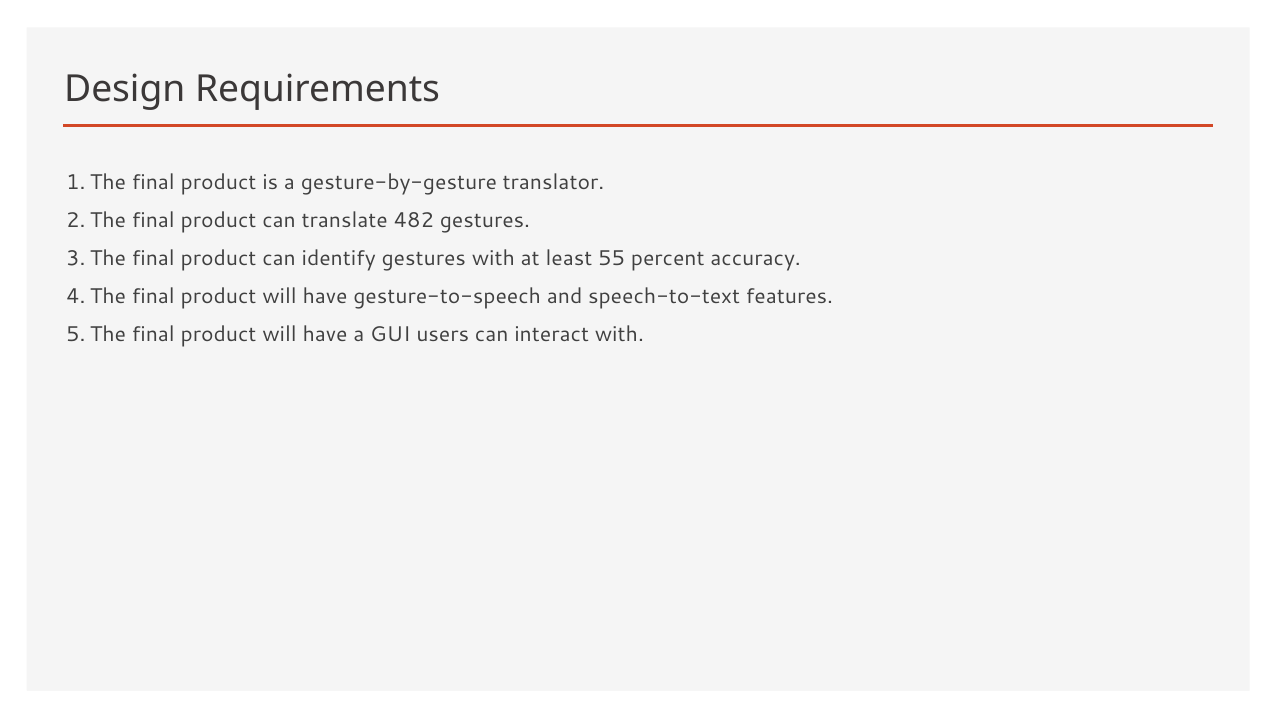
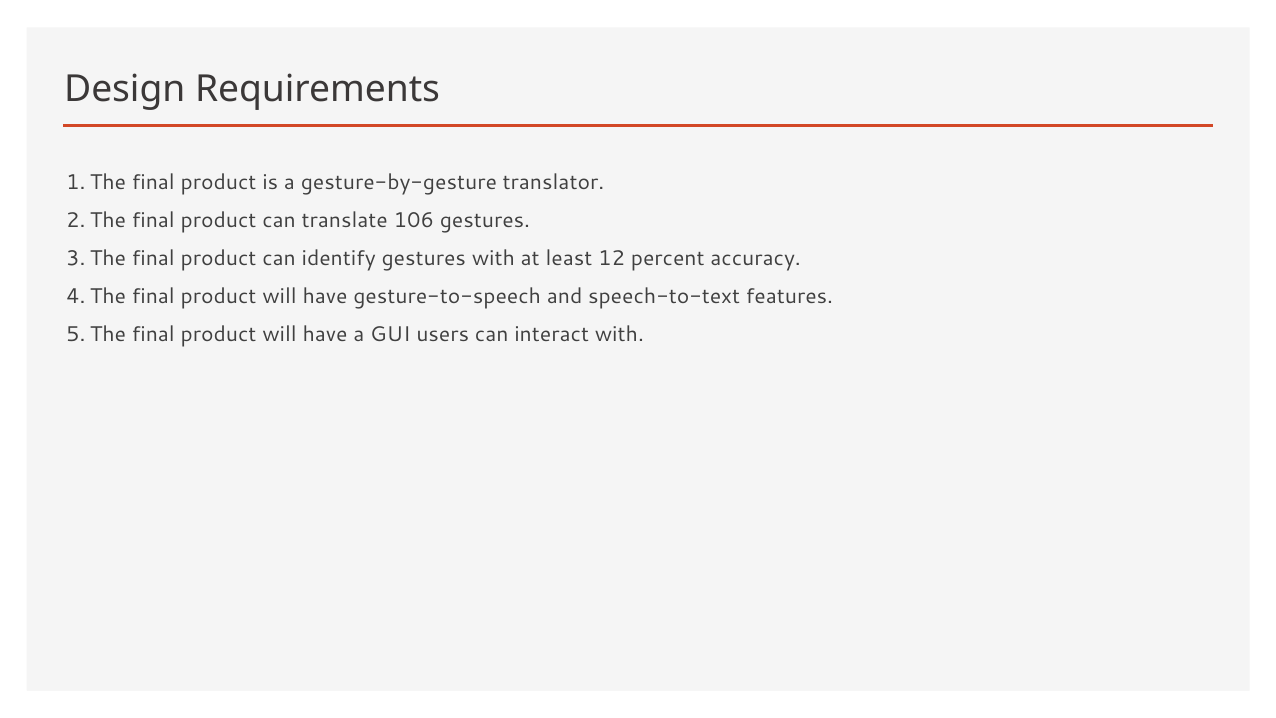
482: 482 -> 106 (414, 220)
55: 55 -> 12 (612, 258)
